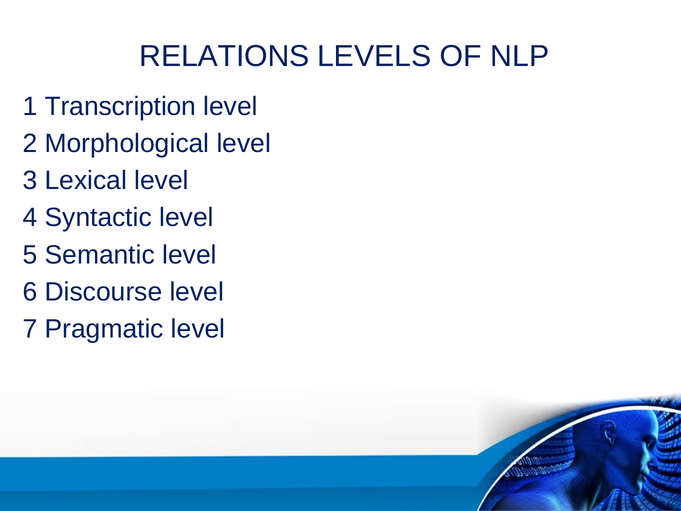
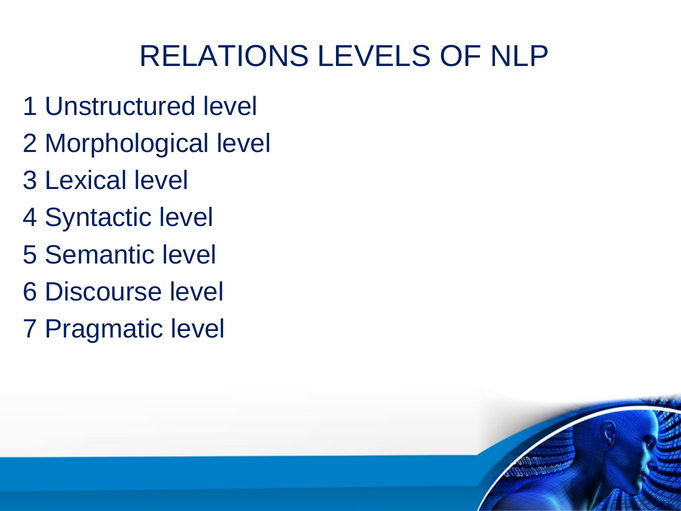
Transcription: Transcription -> Unstructured (120, 106)
